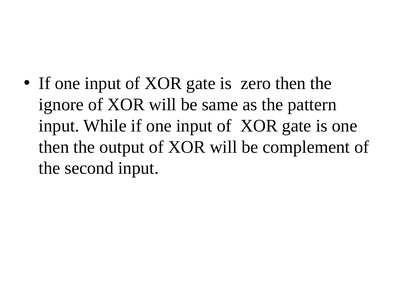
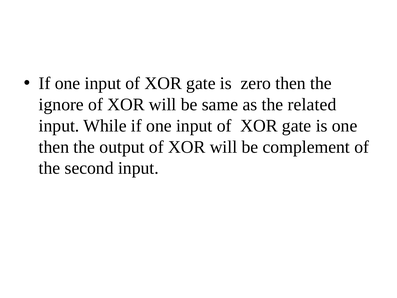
pattern: pattern -> related (312, 104)
